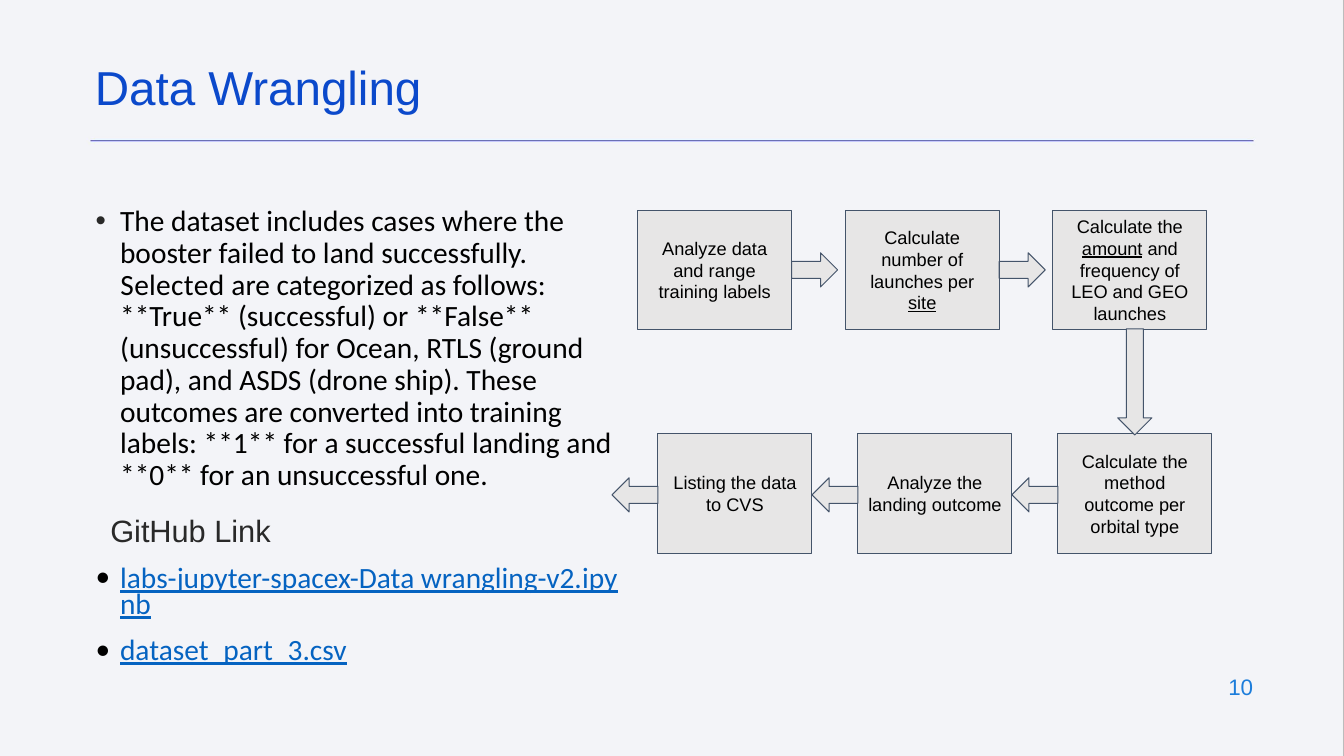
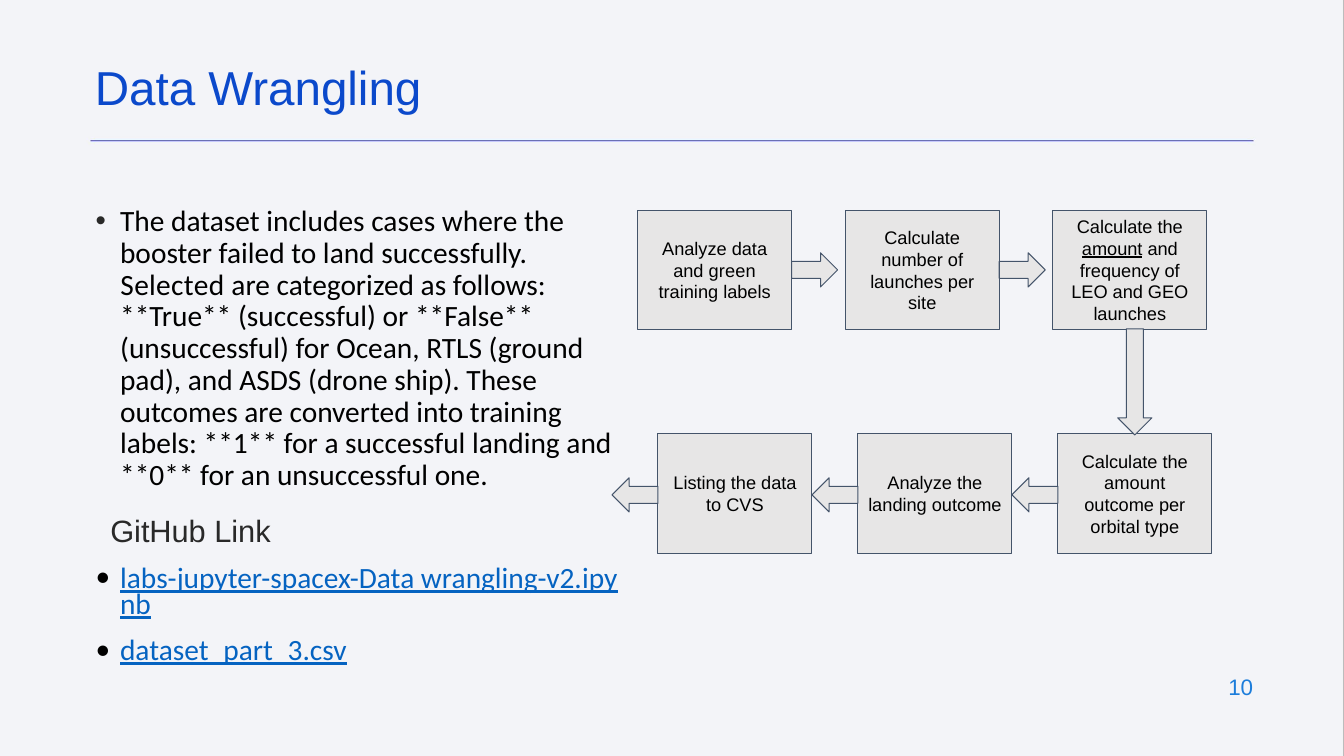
range: range -> green (732, 271)
site underline: present -> none (922, 304)
method: method -> amount (1135, 484)
